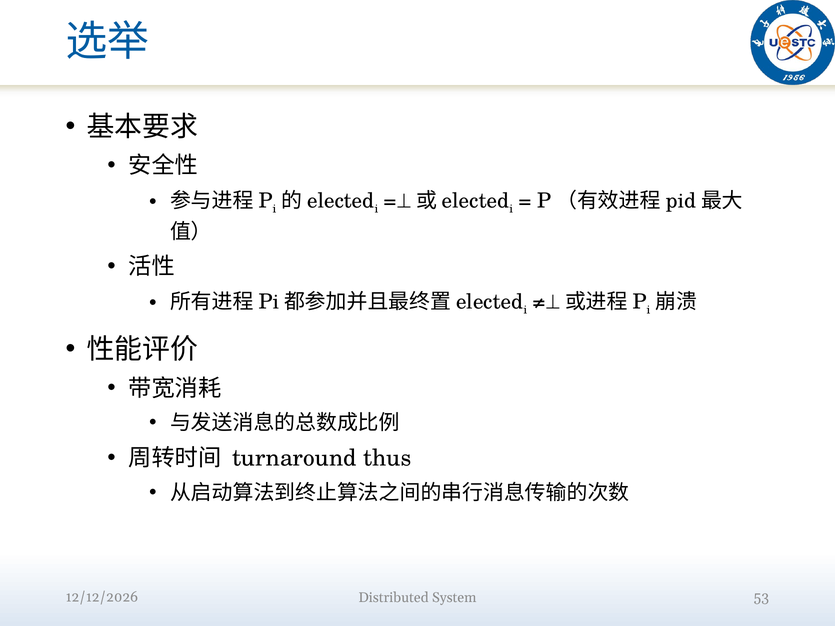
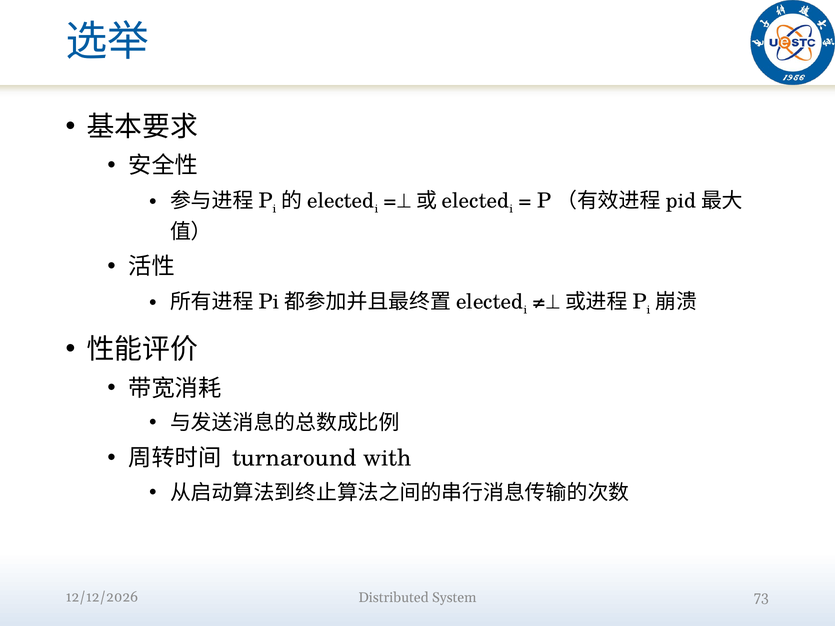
thus: thus -> with (387, 458)
53: 53 -> 73 (761, 598)
